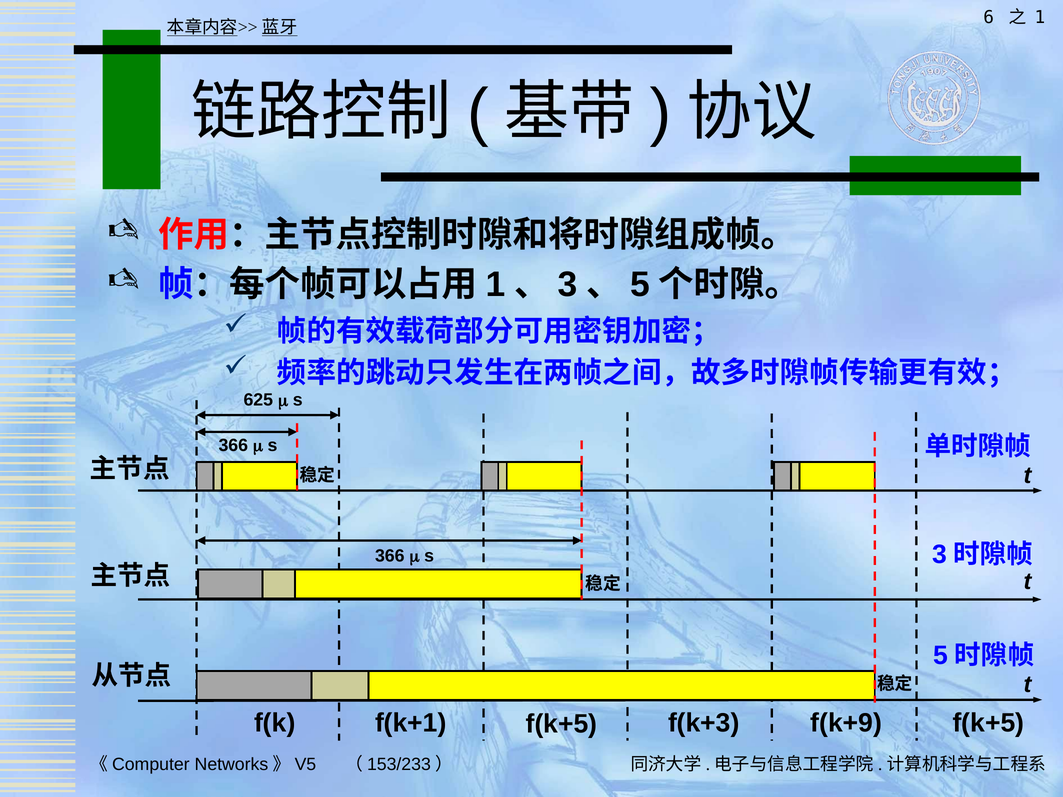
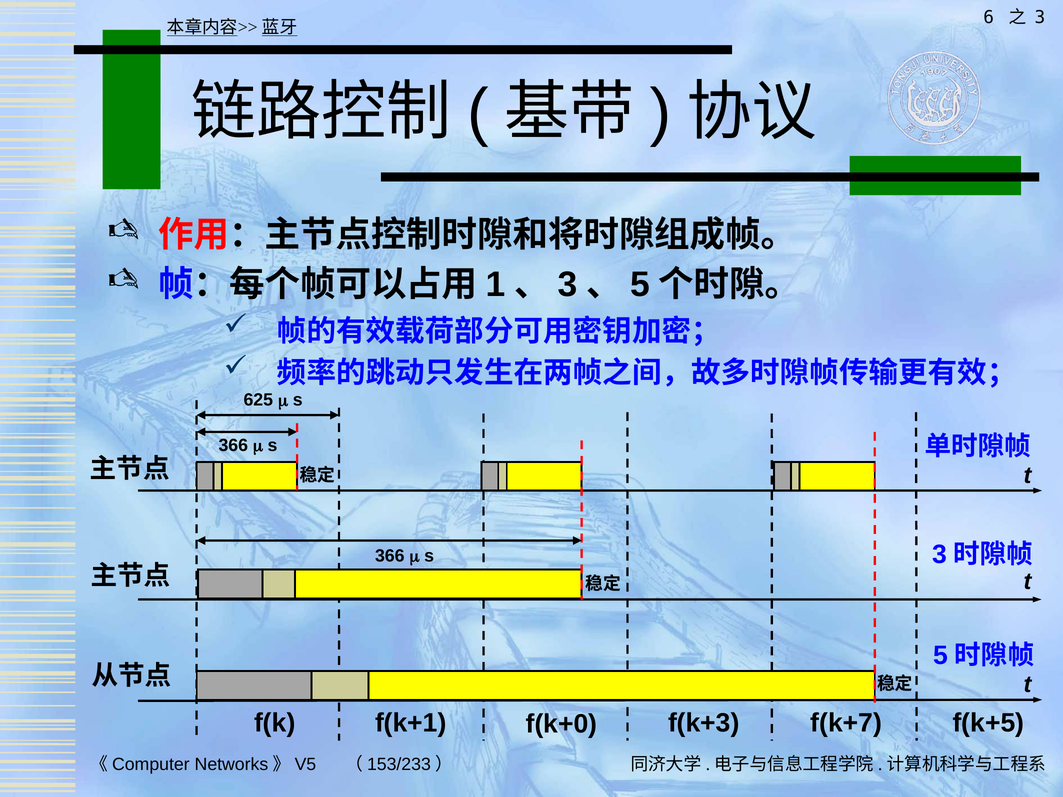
1: 1 -> 3 (1040, 17)
f(k+1 f(k+5: f(k+5 -> f(k+0 (561, 724)
f(k+9: f(k+9 -> f(k+7 (846, 723)
